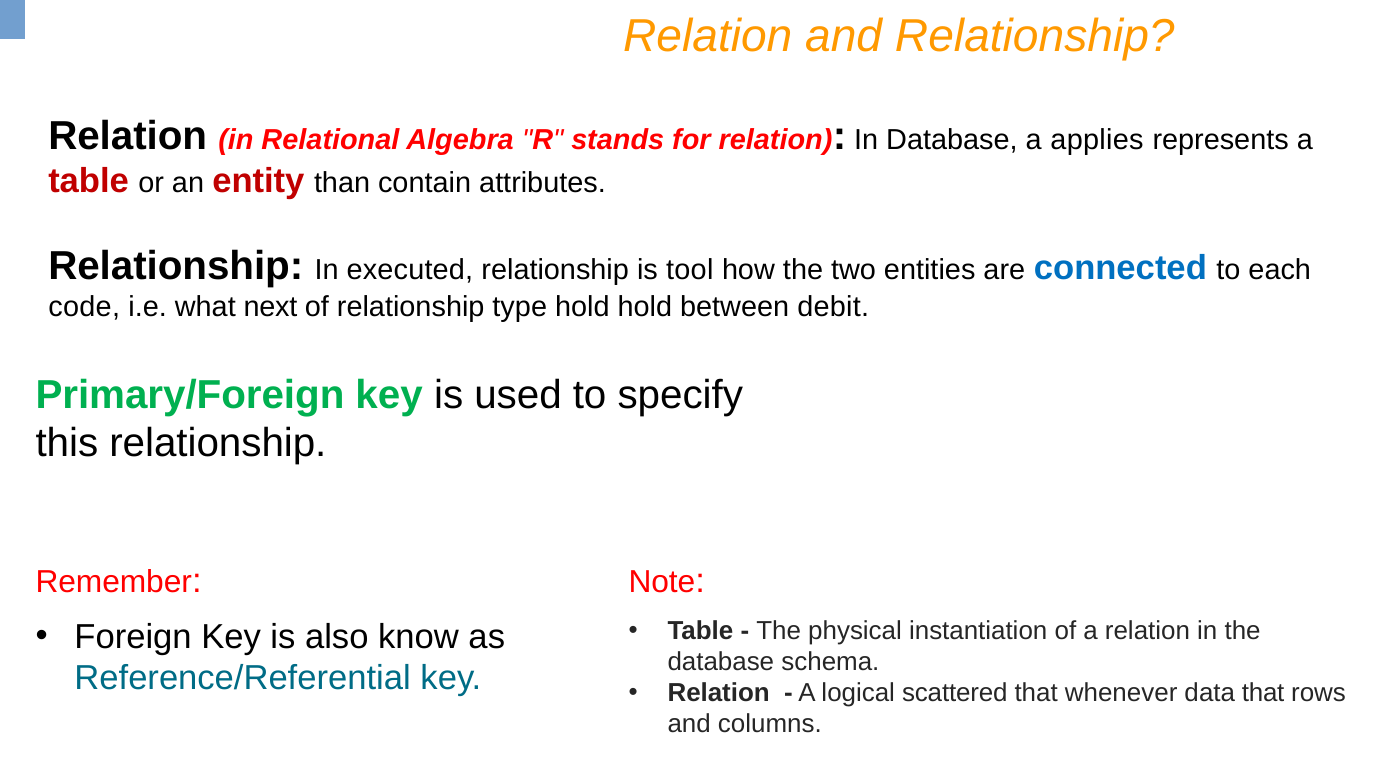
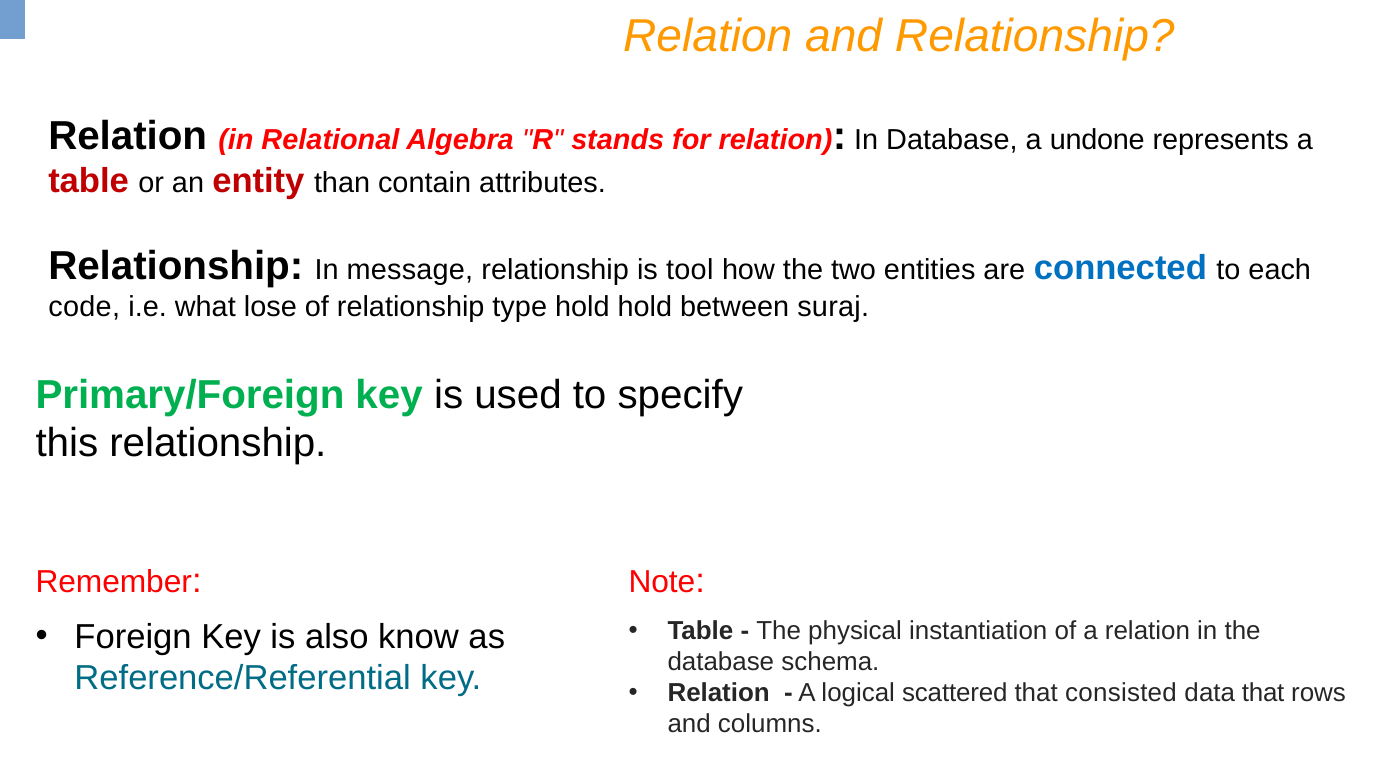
applies: applies -> undone (1097, 140)
executed: executed -> message (410, 270)
next: next -> lose (270, 307)
debit: debit -> suraj (833, 307)
whenever: whenever -> consisted (1121, 693)
